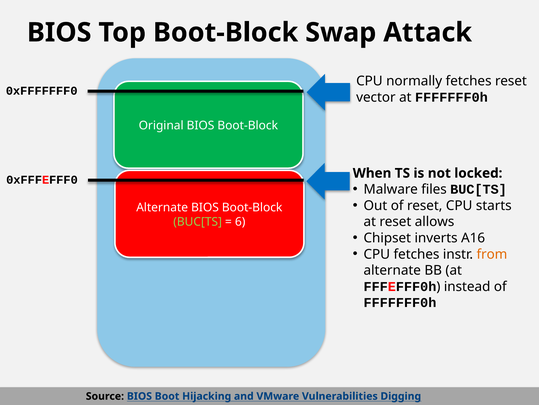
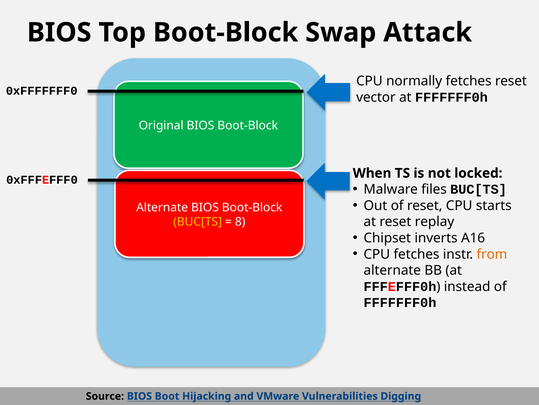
allows: allows -> replay (435, 221)
BUC[TS colour: light green -> yellow (198, 221)
6: 6 -> 8 (240, 221)
